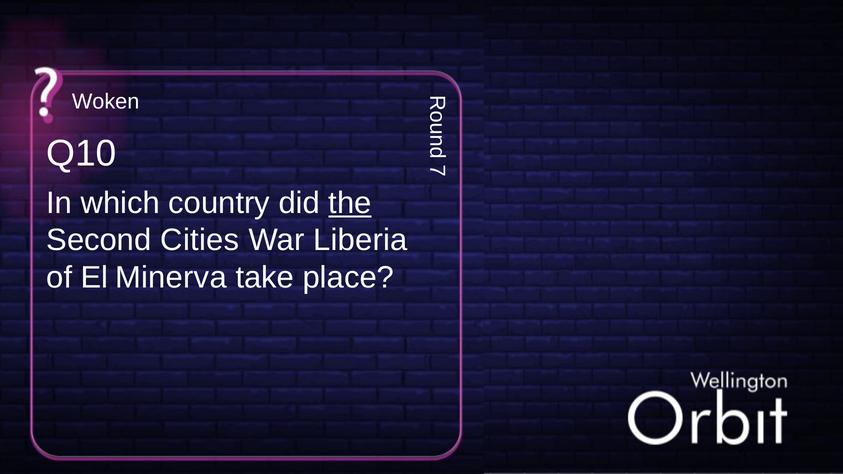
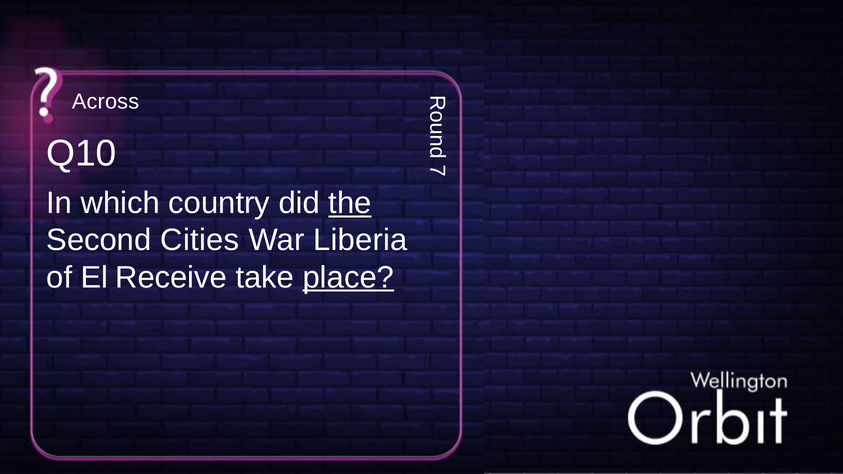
Woken: Woken -> Across (106, 102)
Minerva: Minerva -> Receive (171, 277)
place underline: none -> present (348, 277)
